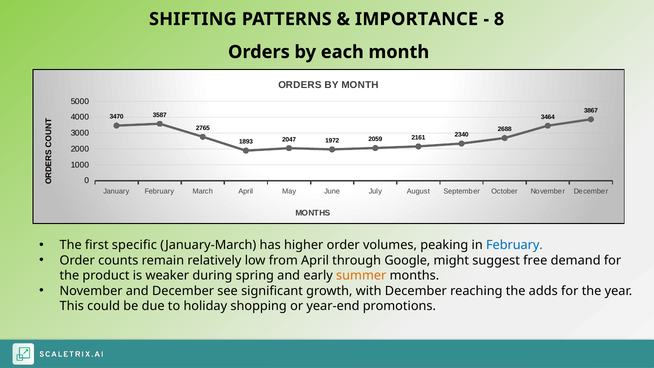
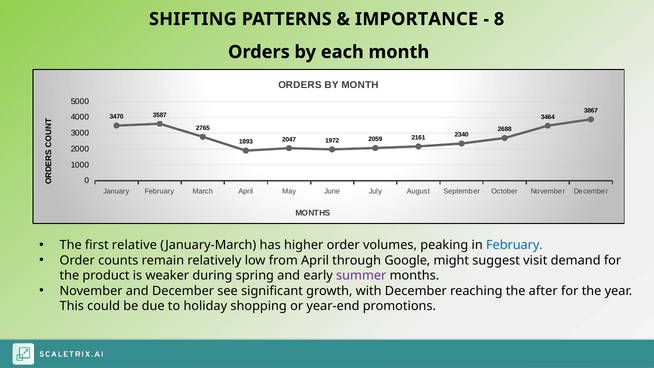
specific: specific -> relative (134, 245)
free: free -> visit (535, 260)
summer colour: orange -> purple (361, 276)
adds: adds -> after (543, 291)
